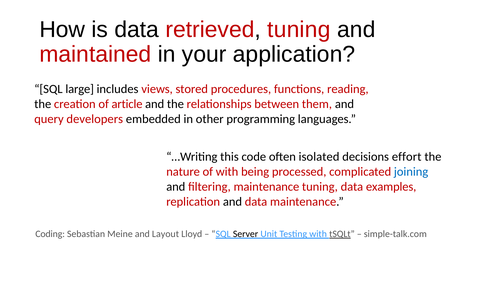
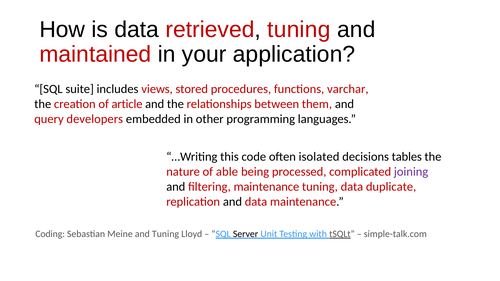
large: large -> suite (80, 89)
reading: reading -> varchar (348, 89)
effort: effort -> tables (407, 157)
of with: with -> able (227, 172)
joining colour: blue -> purple (411, 172)
examples: examples -> duplicate (391, 187)
and Layout: Layout -> Tuning (166, 234)
